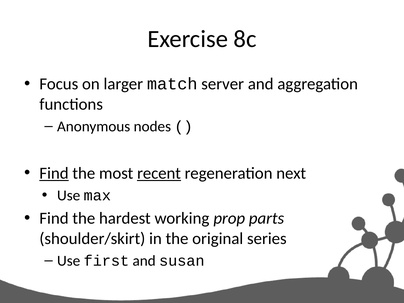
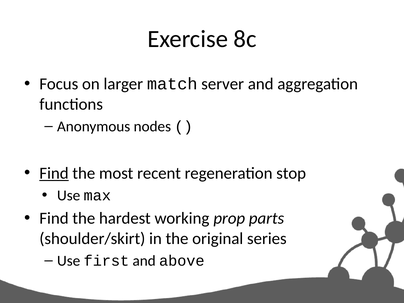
recent underline: present -> none (159, 173)
next: next -> stop (291, 173)
susan: susan -> above (182, 261)
